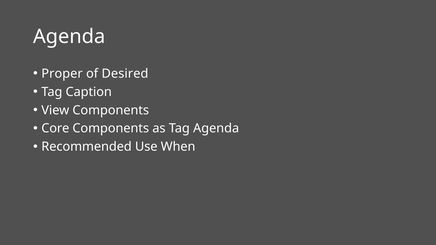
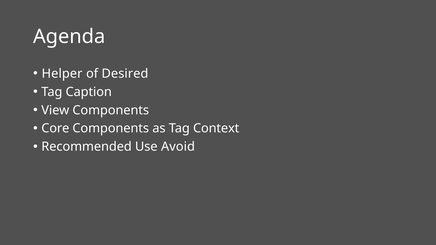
Proper: Proper -> Helper (62, 74)
Tag Agenda: Agenda -> Context (216, 129)
When: When -> Avoid (178, 147)
